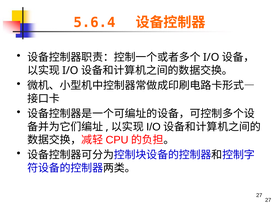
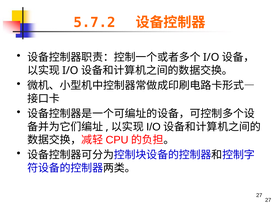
5.6.4: 5.6.4 -> 5.7.2 (95, 22)
